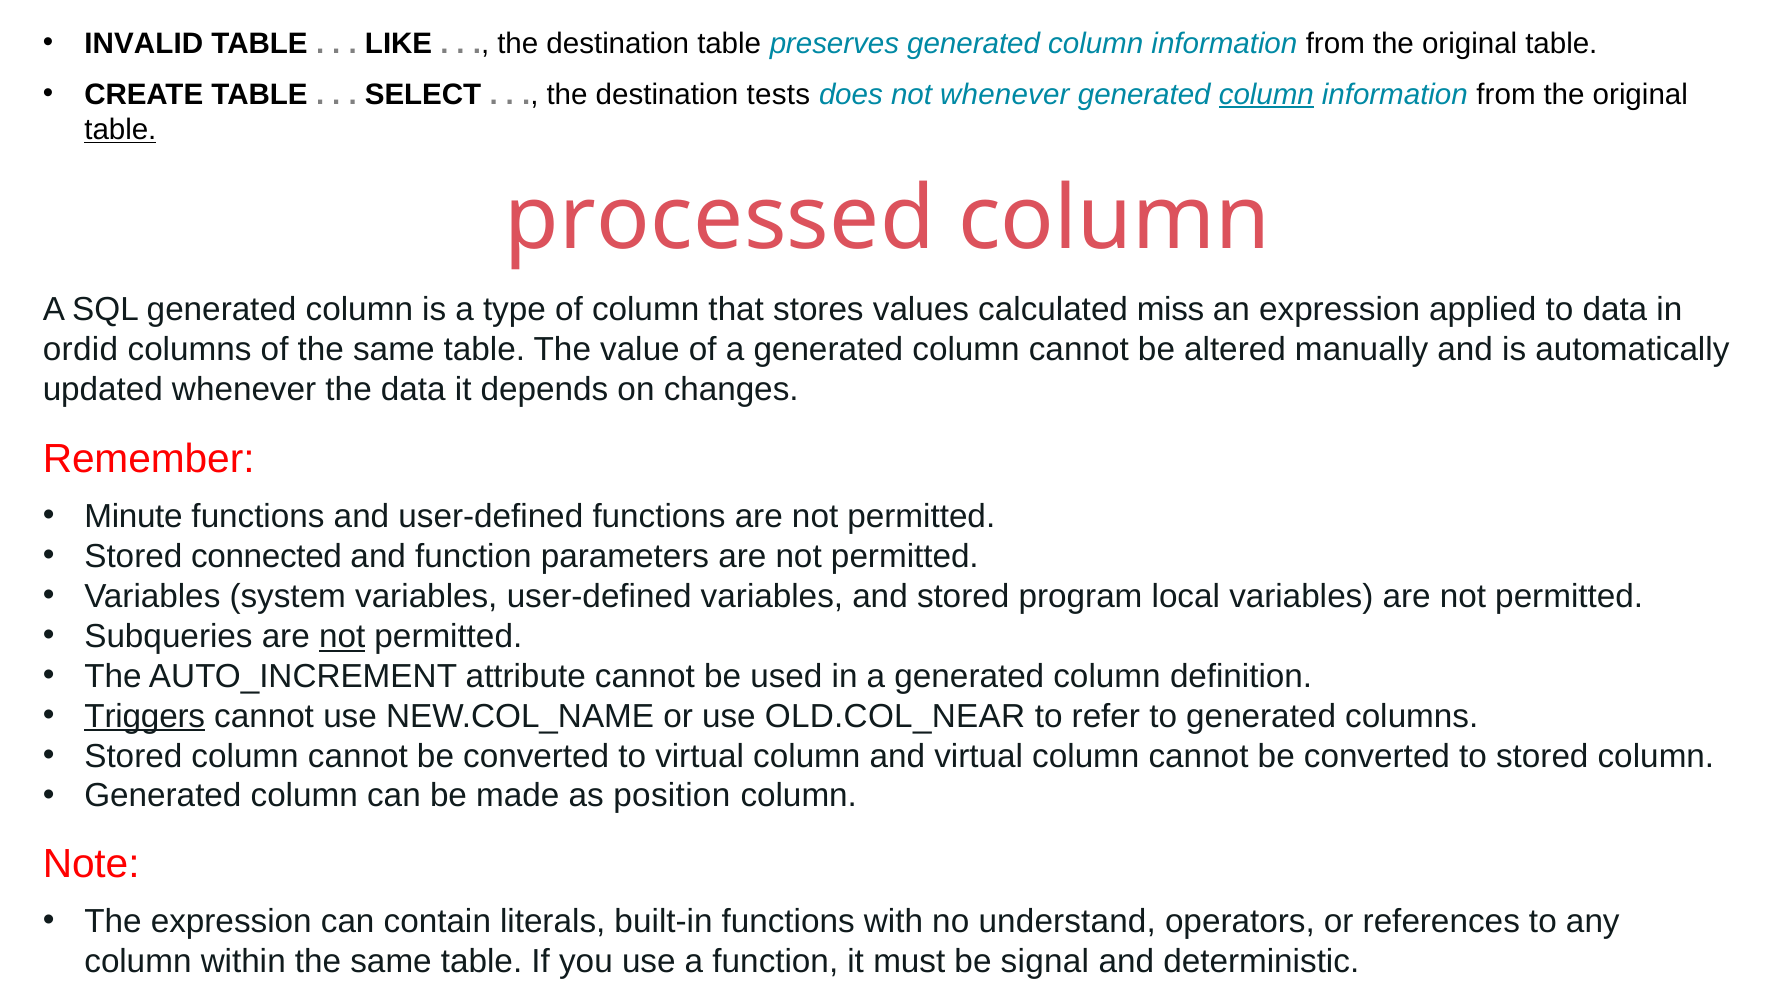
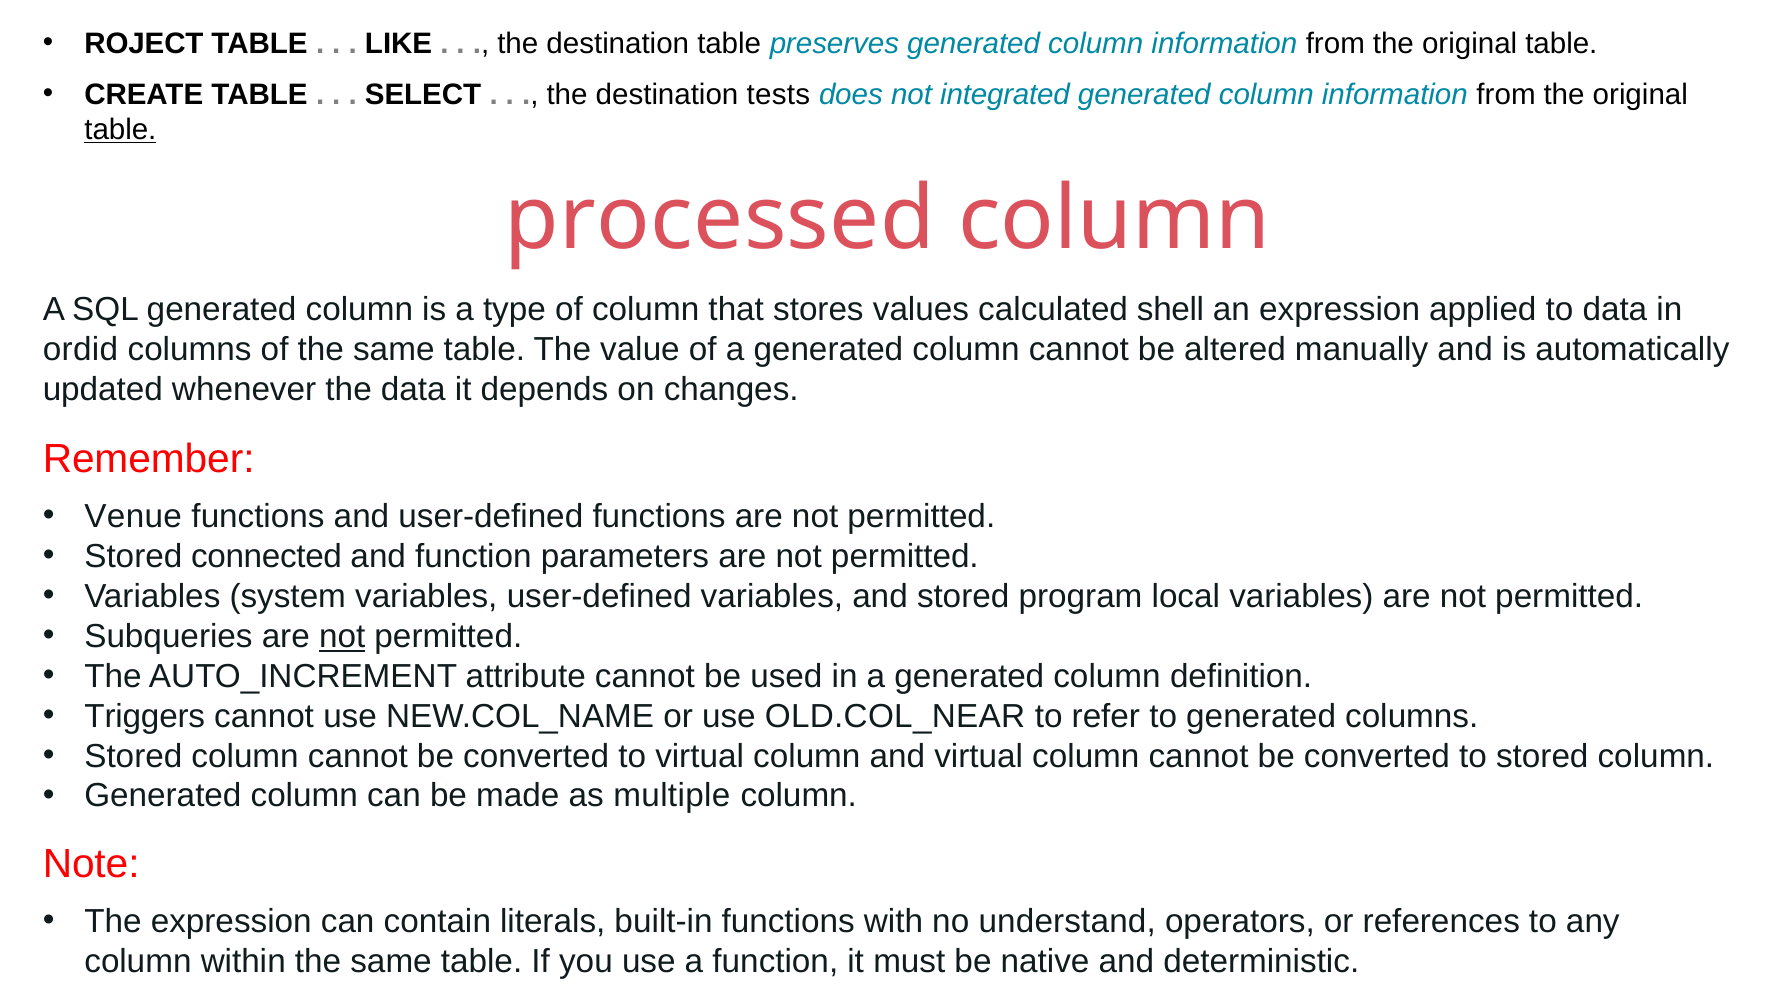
INVALID: INVALID -> ROJECT (144, 43)
not whenever: whenever -> integrated (1005, 94)
column underline: present -> none (1266, 94)
miss: miss -> shell (1171, 310)
Minute: Minute -> Venue (133, 517)
Triggers underline: present -> none (145, 716)
position: position -> multiple (672, 796)
signal: signal -> native (1045, 962)
